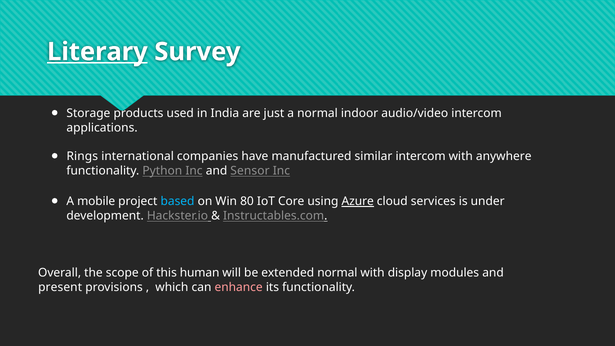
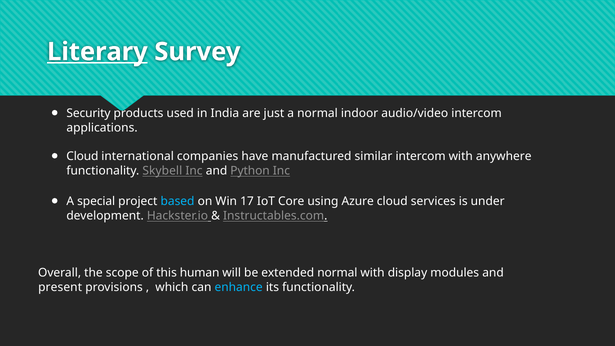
Storage: Storage -> Security (88, 113)
Rings: Rings -> Cloud (82, 156)
Python: Python -> Skybell (162, 171)
Sensor: Sensor -> Python (250, 171)
mobile: mobile -> special (96, 201)
80: 80 -> 17 (247, 201)
Azure underline: present -> none (358, 201)
enhance colour: pink -> light blue (239, 287)
